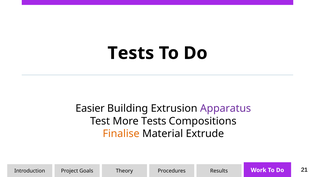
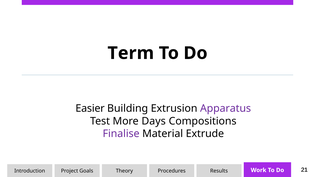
Tests: Tests -> Term (131, 53)
More Tests: Tests -> Days (154, 121)
Finalise colour: orange -> purple (121, 134)
